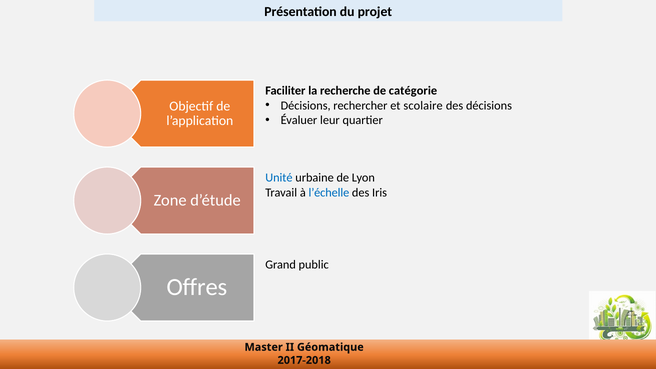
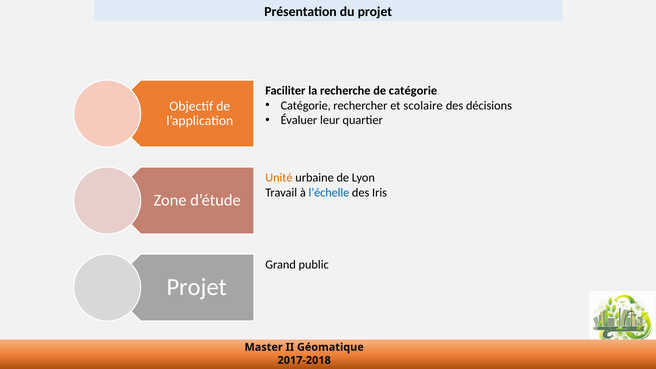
Décisions: Décisions -> Catégorie (306, 105)
Unité colour: blue -> orange (279, 178)
Offres: Offres -> Projet (197, 287)
